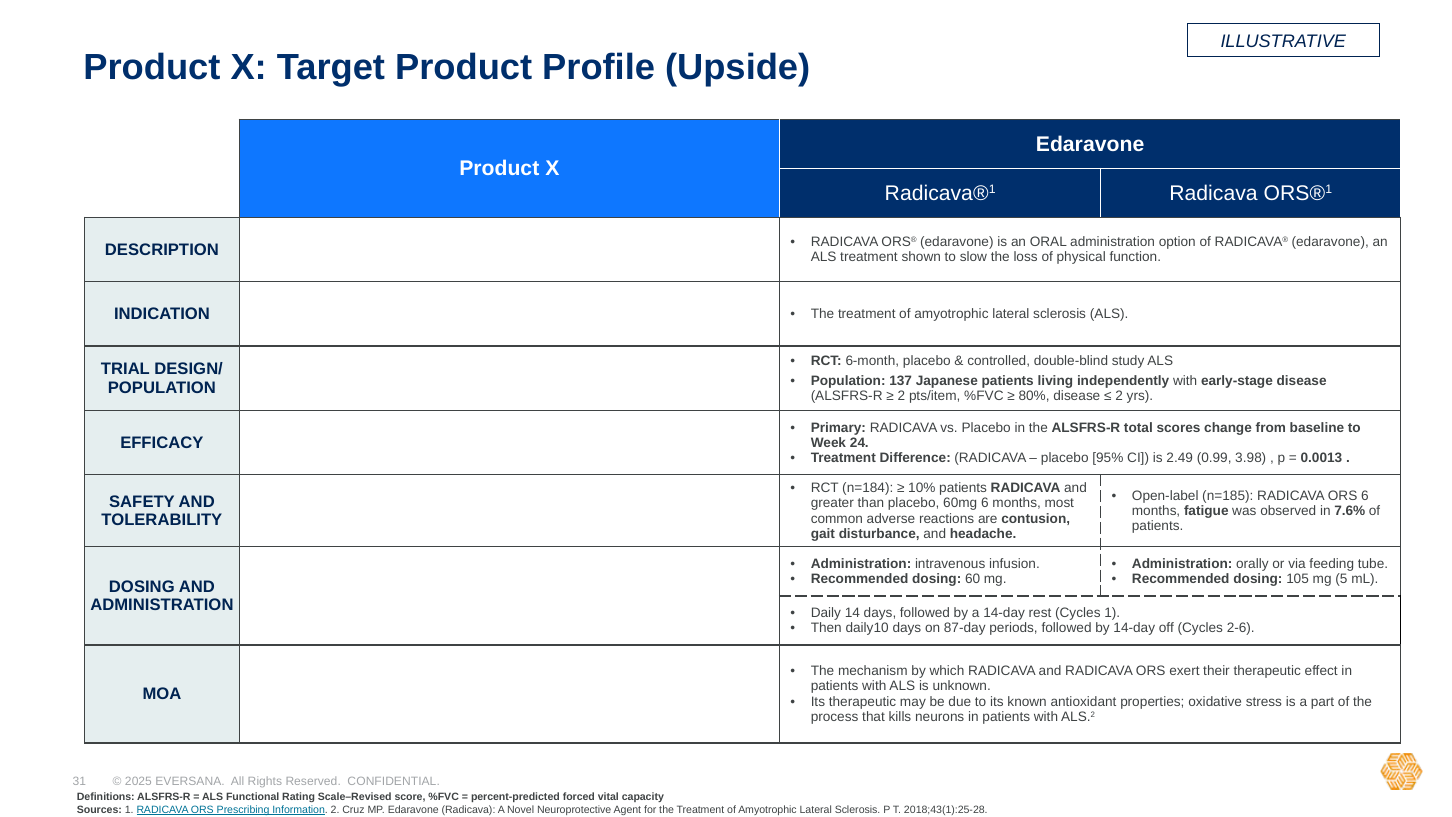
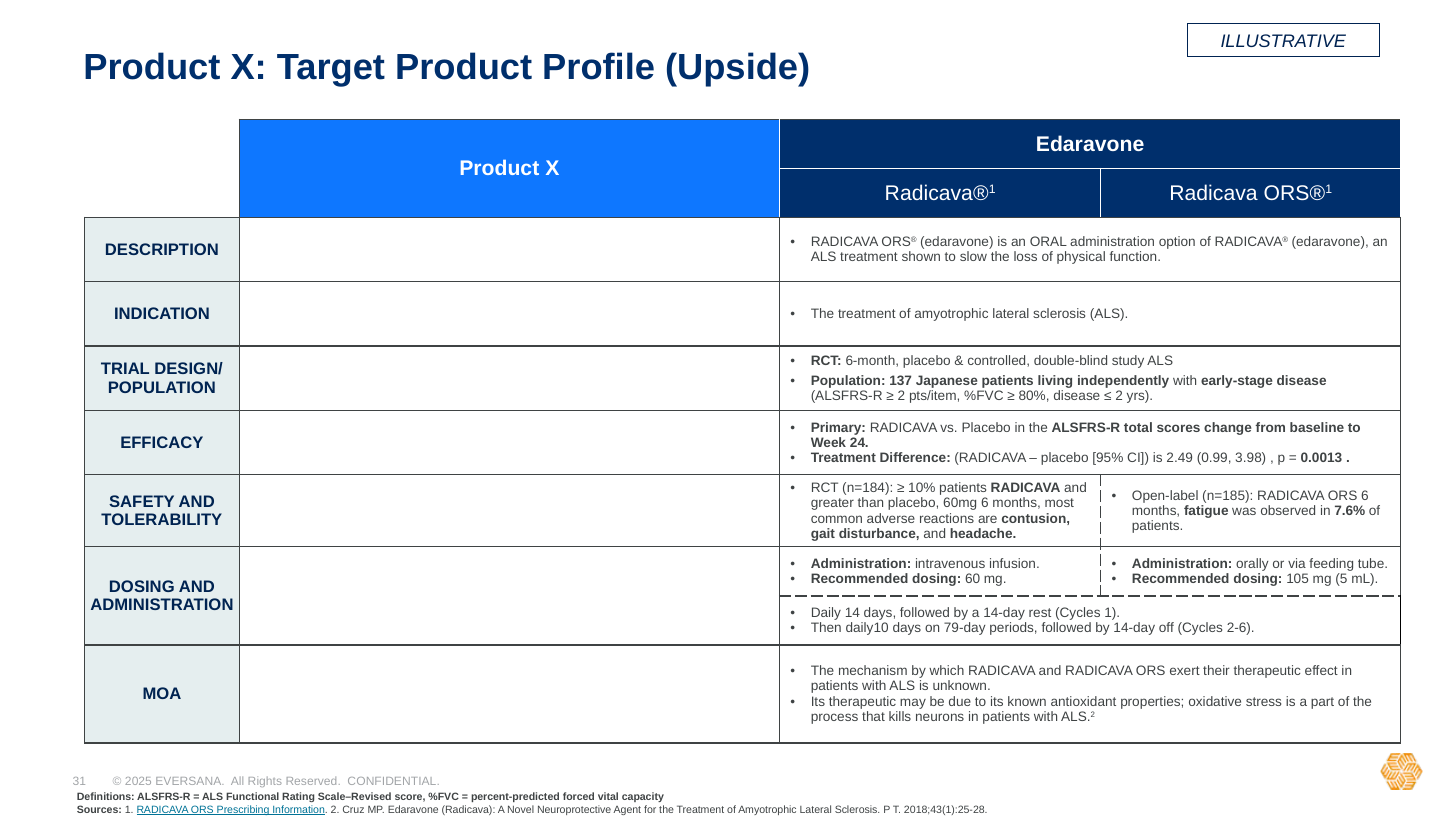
87-day: 87-day -> 79-day (965, 628)
